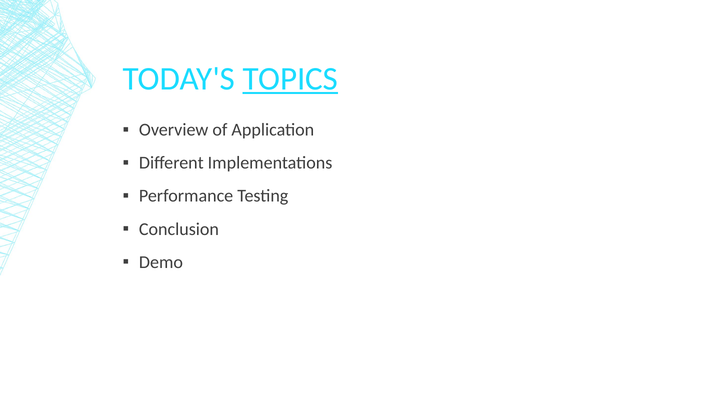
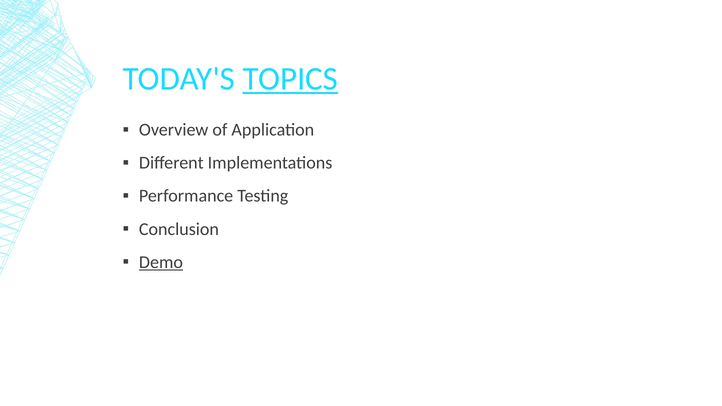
Demo underline: none -> present (161, 262)
